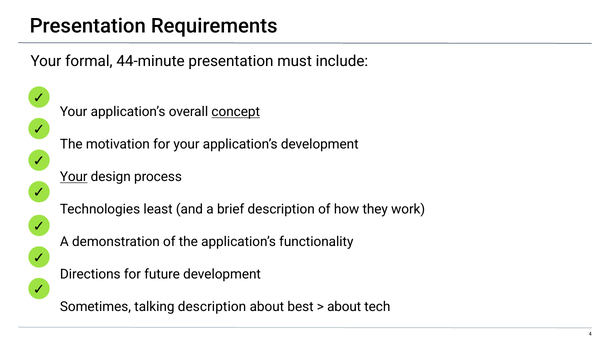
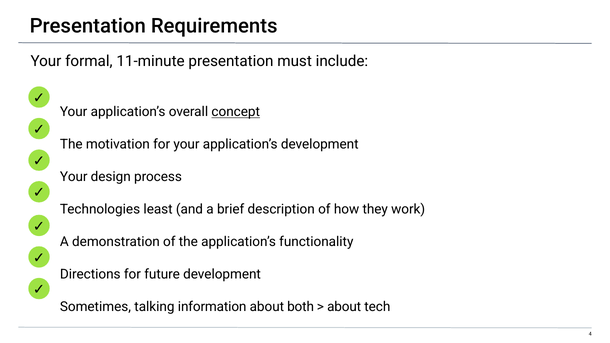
44-minute: 44-minute -> 11-minute (151, 61)
Your underline: present -> none (74, 177)
talking description: description -> information (212, 307)
best: best -> both (301, 307)
